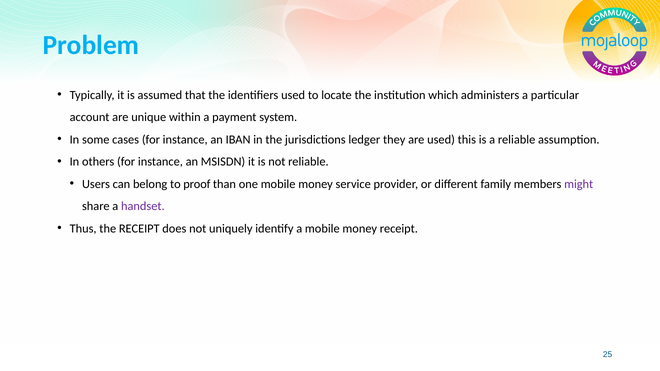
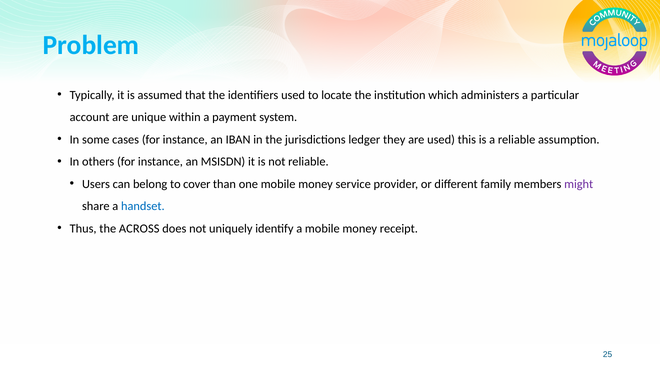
proof: proof -> cover (197, 184)
handset colour: purple -> blue (143, 206)
the RECEIPT: RECEIPT -> ACROSS (139, 229)
